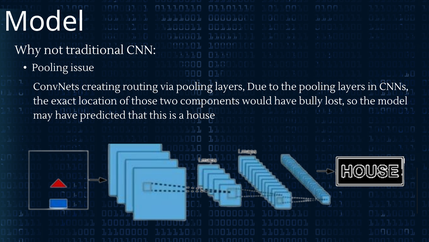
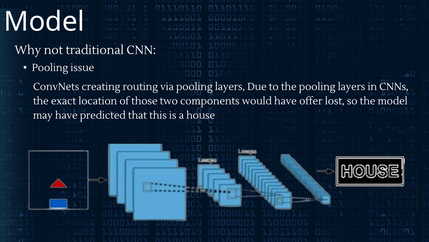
bully: bully -> offer (311, 101)
